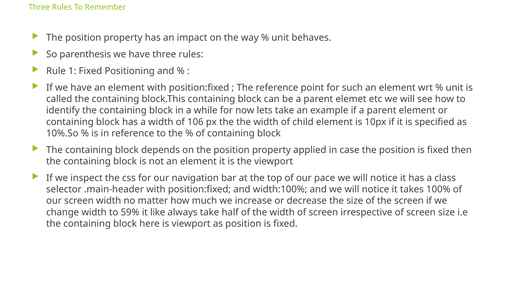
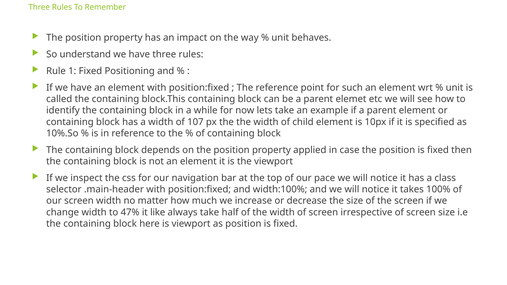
parenthesis: parenthesis -> understand (85, 54)
106: 106 -> 107 (195, 122)
59%: 59% -> 47% (130, 212)
